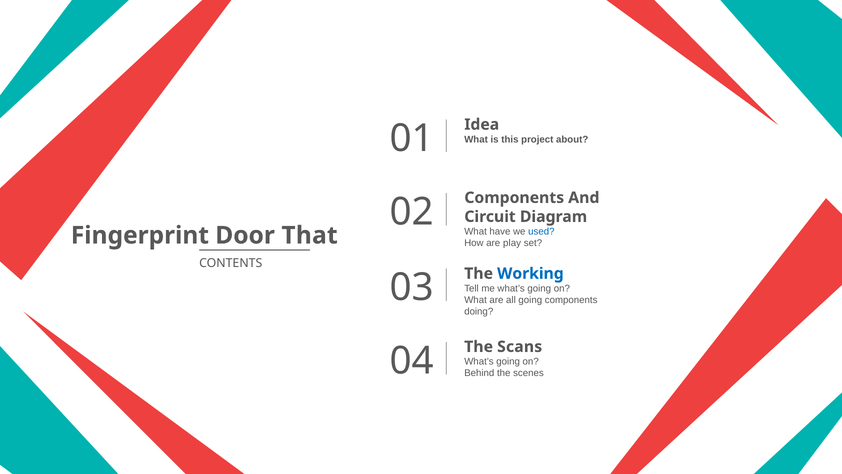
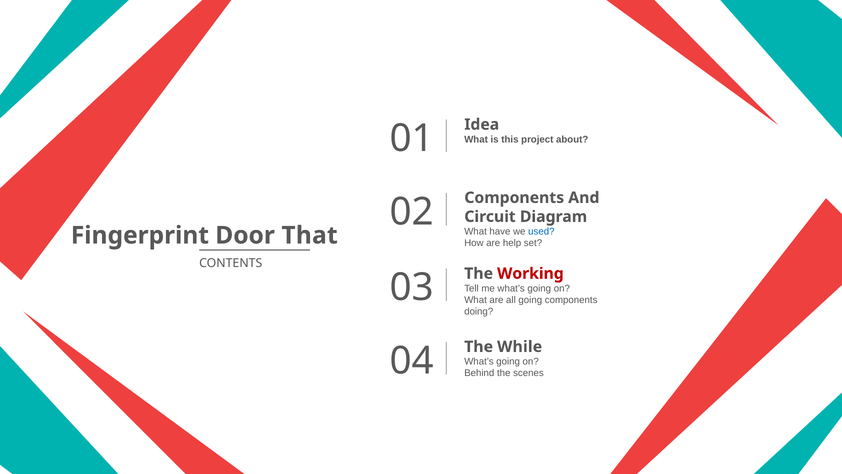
play: play -> help (512, 243)
Working colour: blue -> red (530, 273)
Scans: Scans -> While (520, 346)
